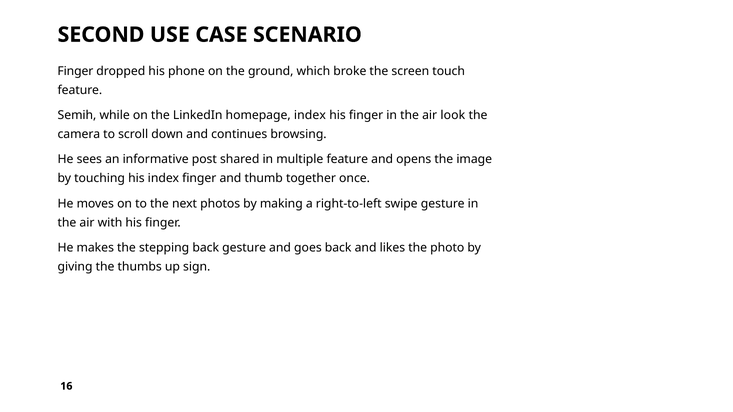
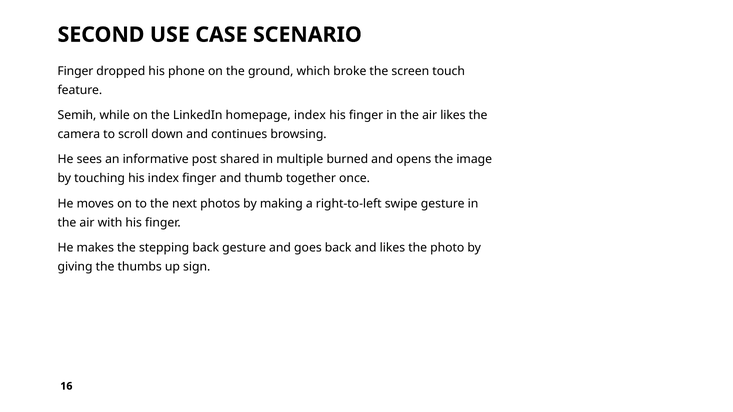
air look: look -> likes (453, 115)
multiple feature: feature -> burned (347, 159)
